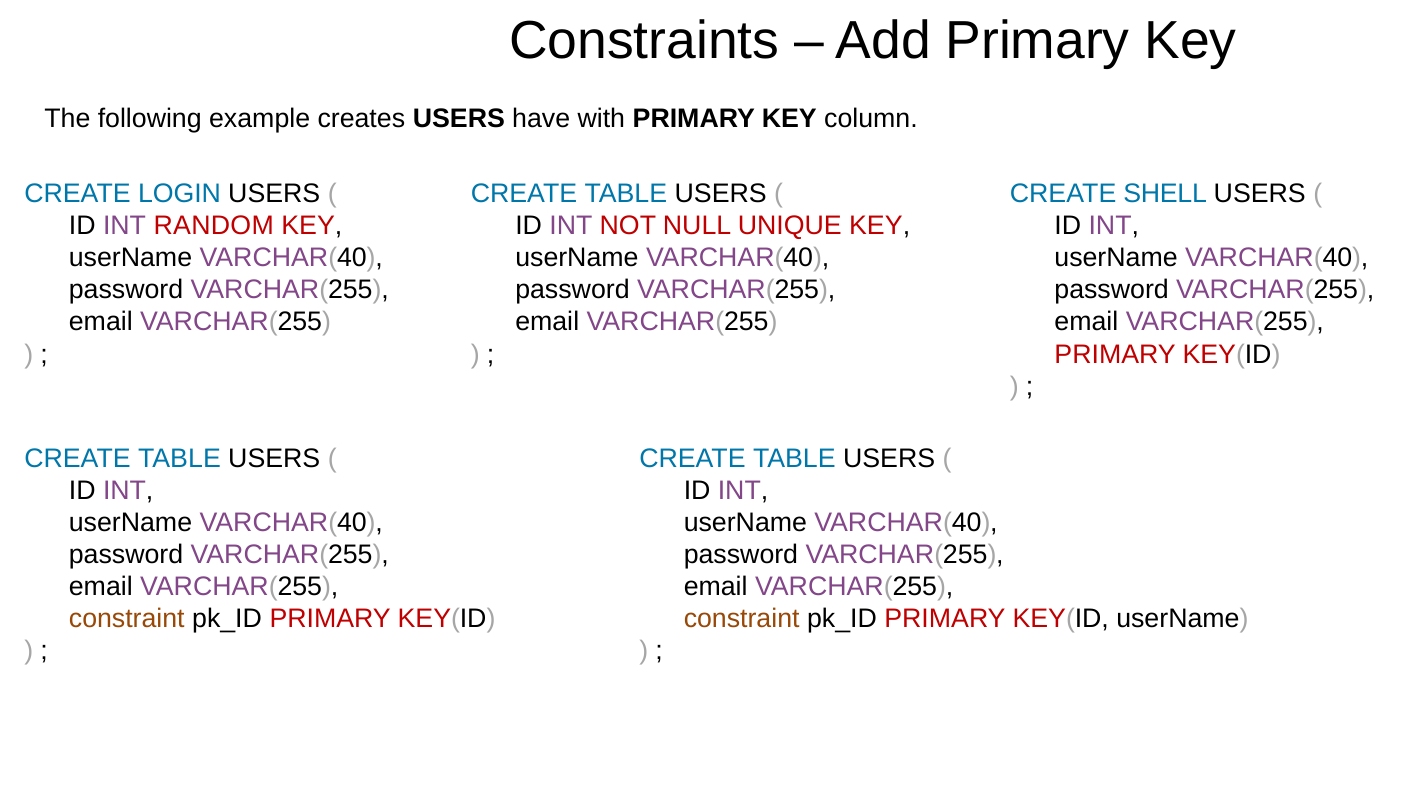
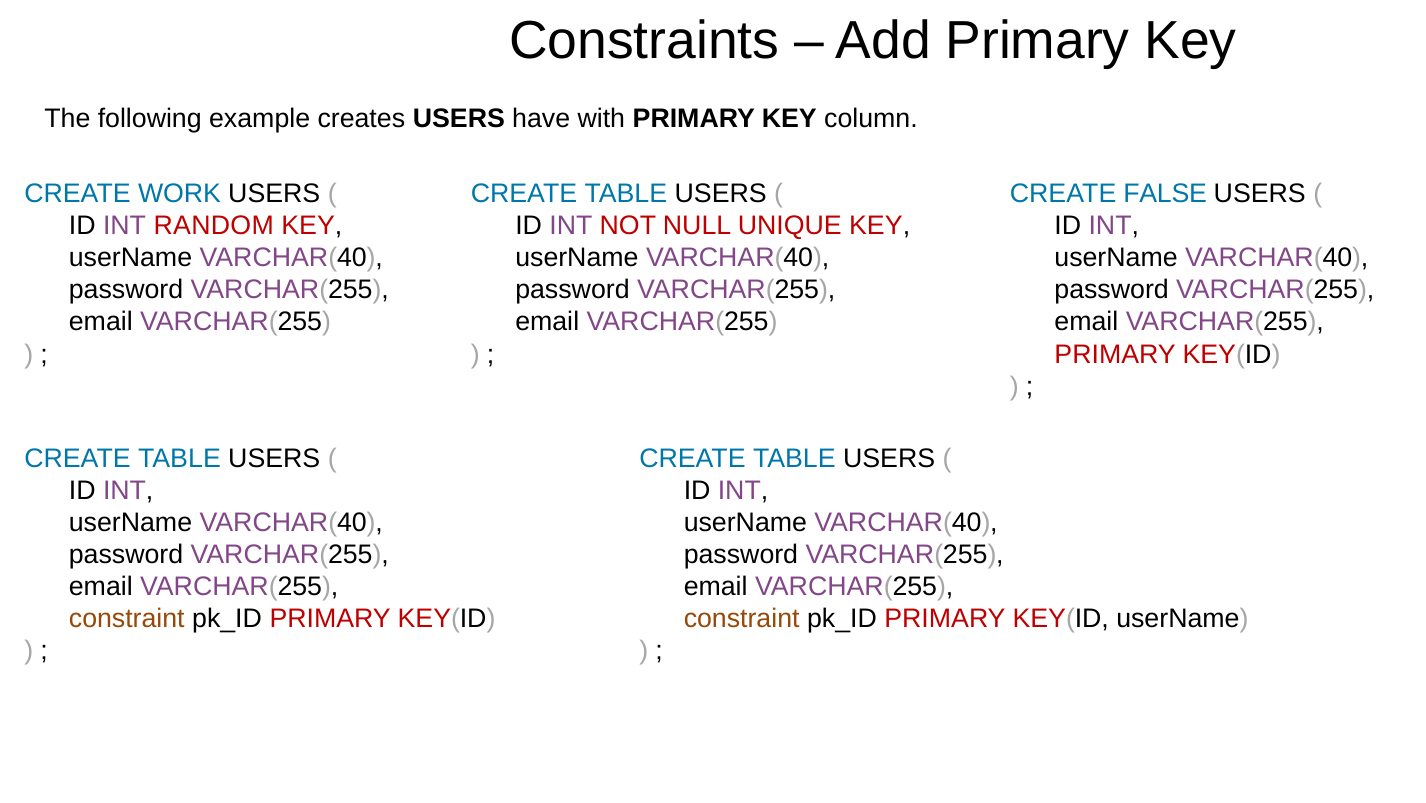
LOGIN: LOGIN -> WORK (180, 193)
SHELL: SHELL -> FALSE (1165, 193)
